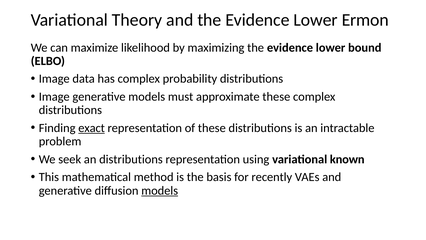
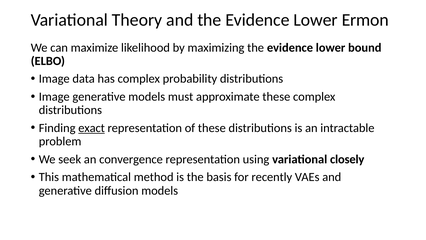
an distributions: distributions -> convergence (131, 159)
known: known -> closely (347, 159)
models underline: present -> none (160, 190)
